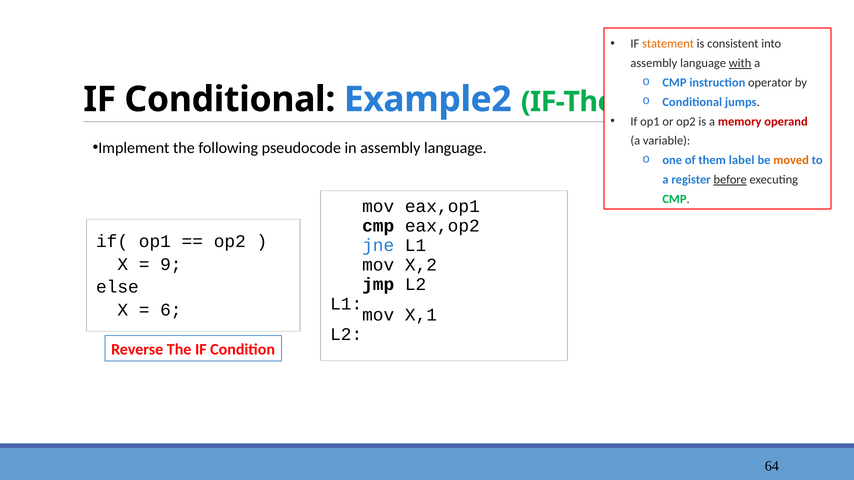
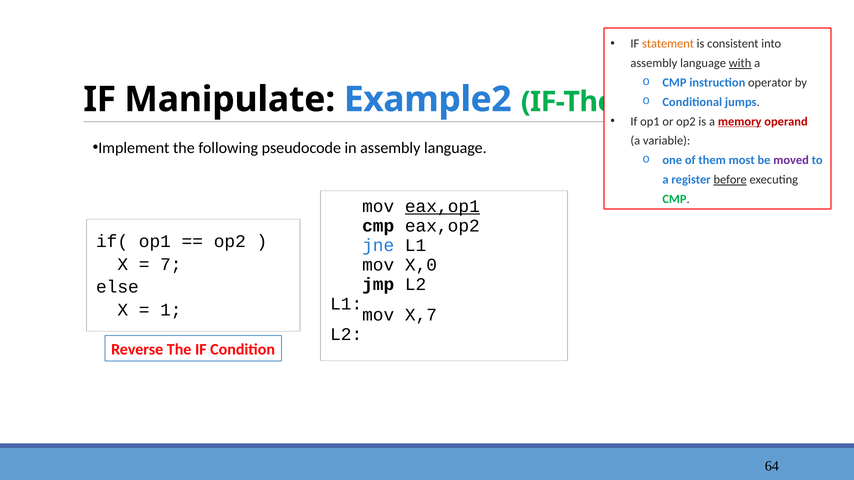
IF Conditional: Conditional -> Manipulate (230, 99)
memory underline: none -> present (740, 122)
label: label -> most (742, 160)
moved colour: orange -> purple (791, 160)
eax,op1 underline: none -> present (442, 206)
9: 9 -> 7 (171, 265)
X,2: X,2 -> X,0 (421, 265)
6: 6 -> 1 (171, 310)
X,1: X,1 -> X,7 (421, 315)
